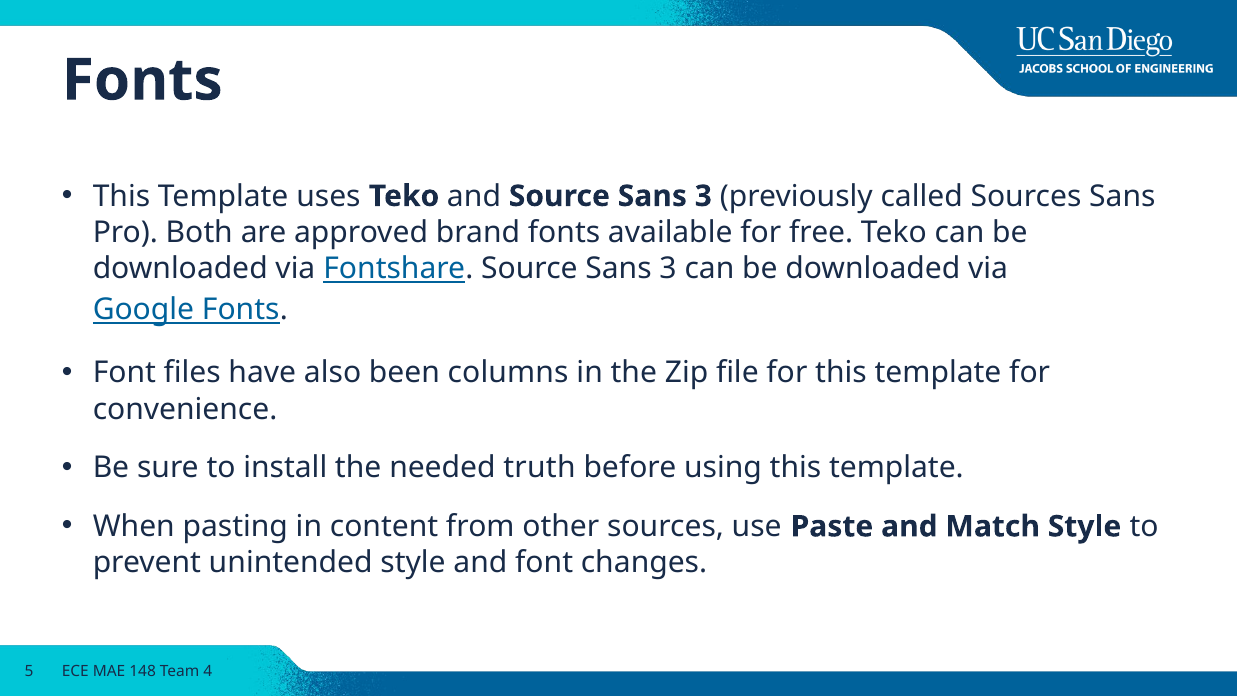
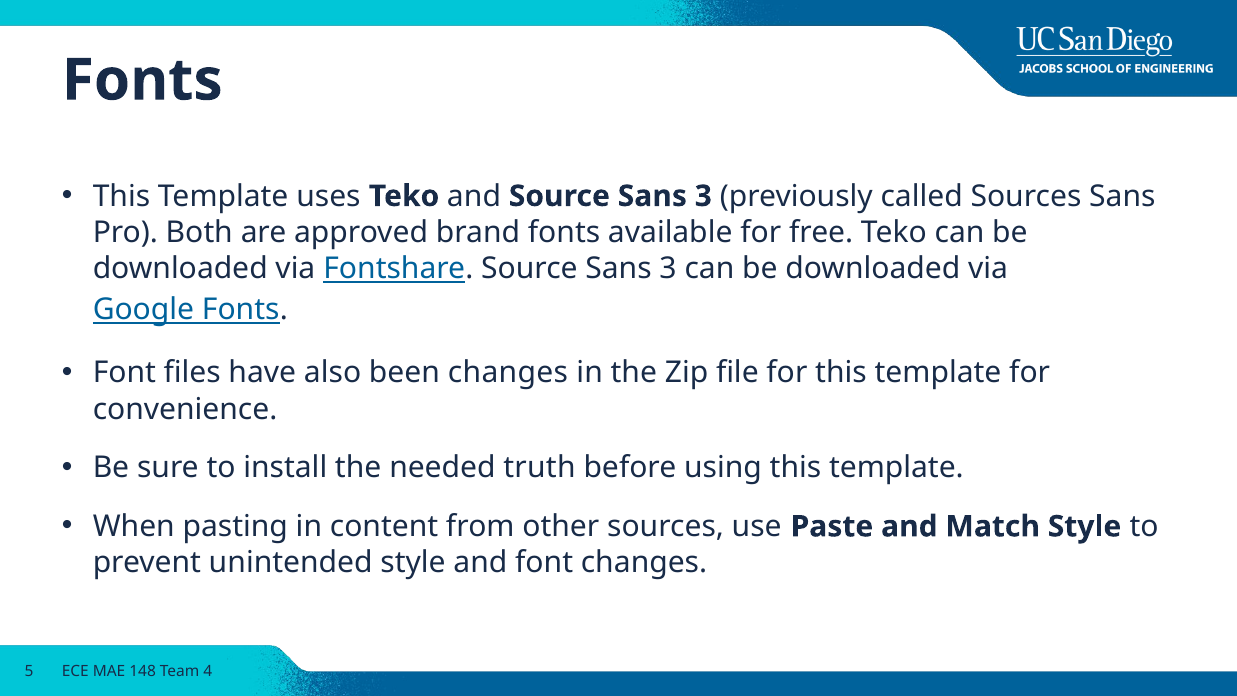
been columns: columns -> changes (508, 373)
